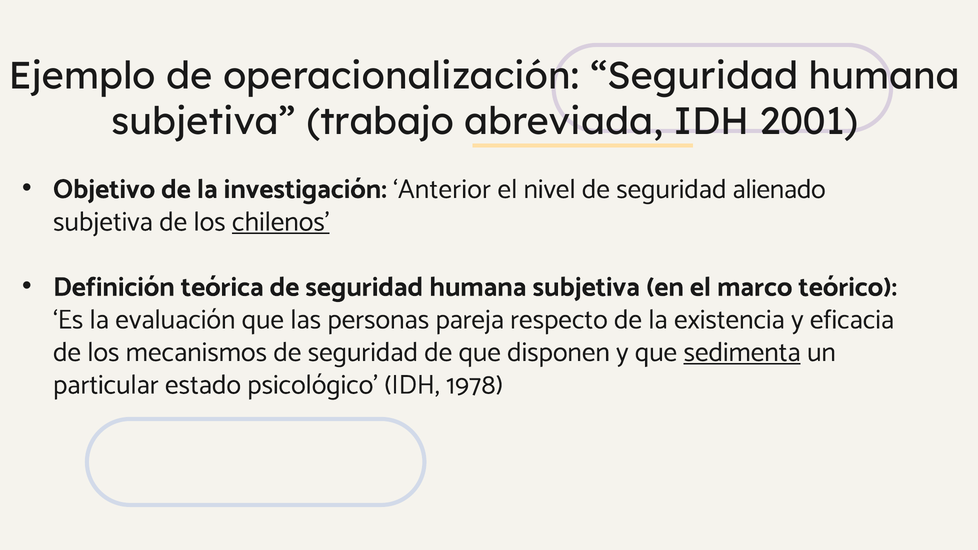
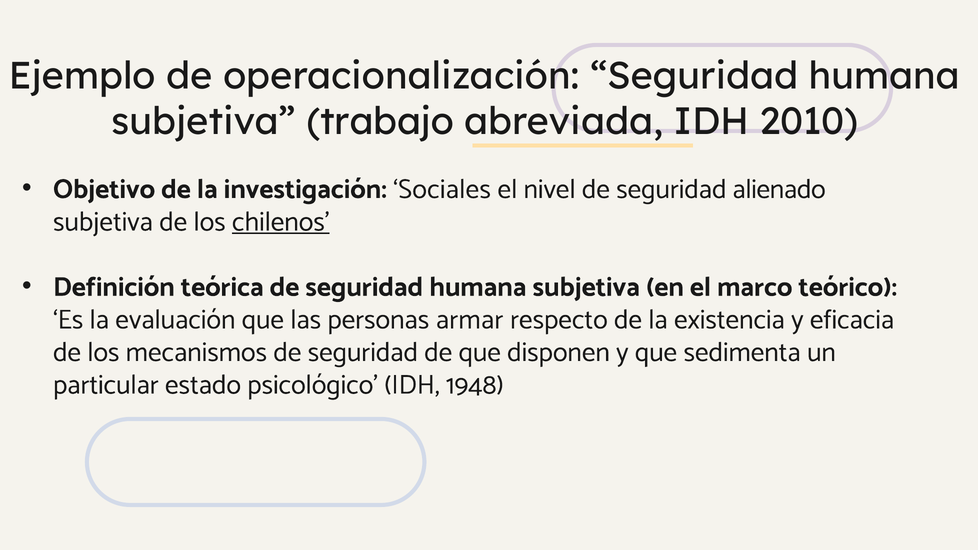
2001: 2001 -> 2010 (809, 122)
Anterior: Anterior -> Sociales (442, 189)
pareja: pareja -> armar (470, 320)
sedimenta underline: present -> none (742, 352)
1978: 1978 -> 1948 (475, 385)
